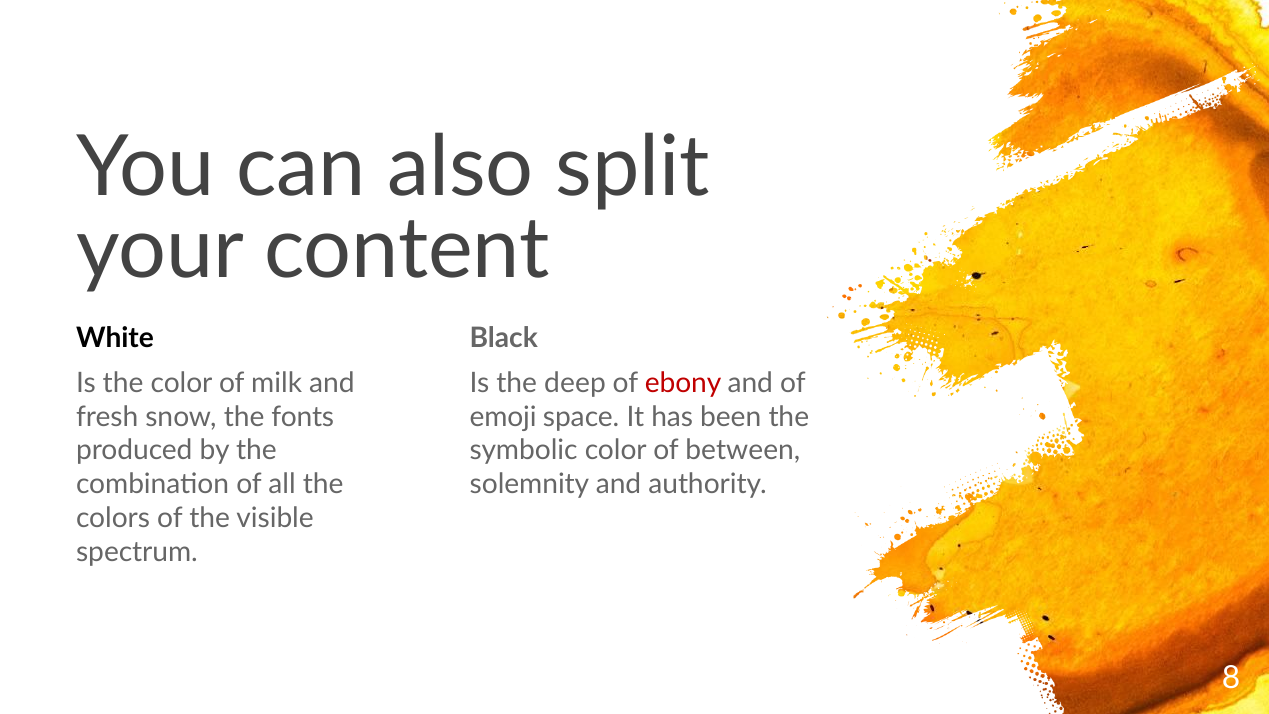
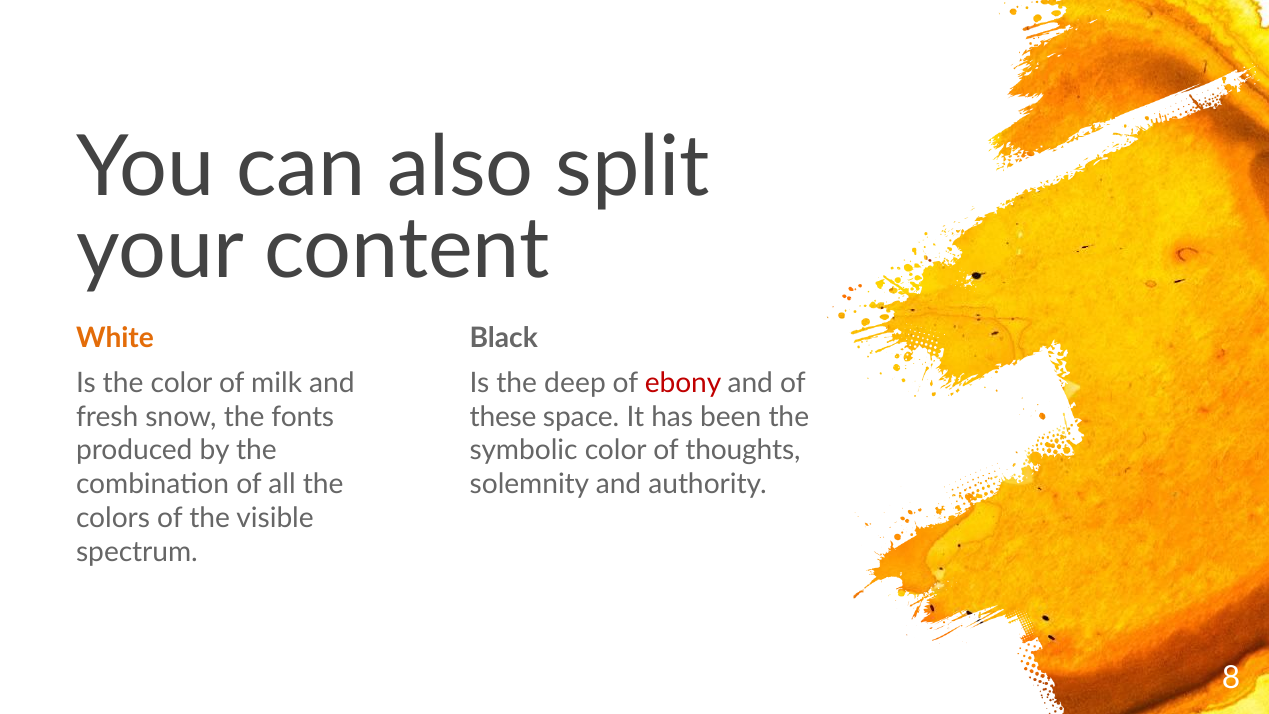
White colour: black -> orange (115, 339)
emoji: emoji -> these (503, 417)
between: between -> thoughts (743, 451)
